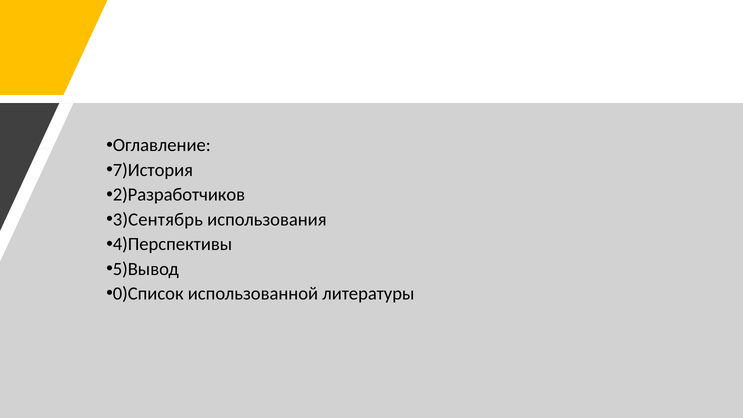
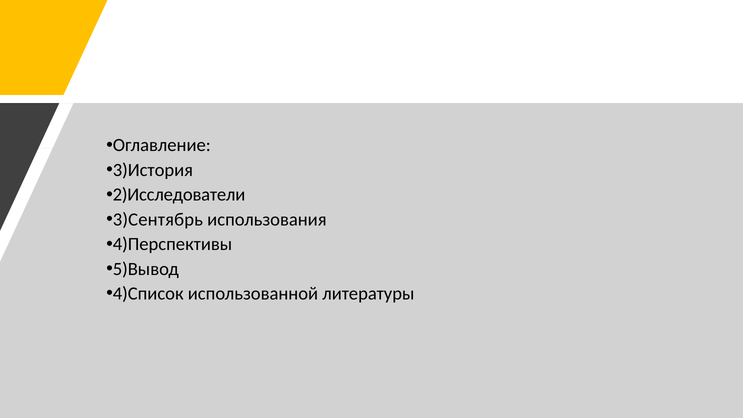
7)История: 7)История -> 3)История (153, 170)
2)Разработчиков: 2)Разработчиков -> 2)Исследователи (179, 195)
0)Список: 0)Список -> 4)Список (148, 294)
